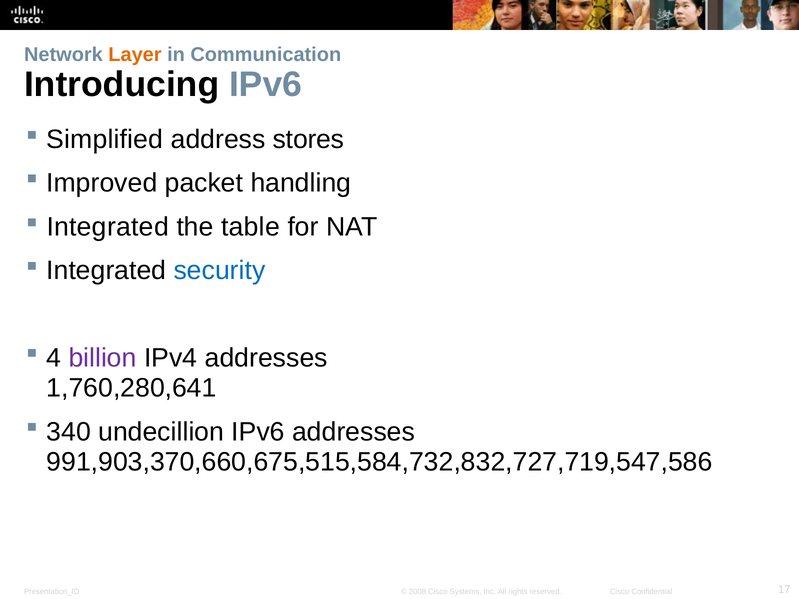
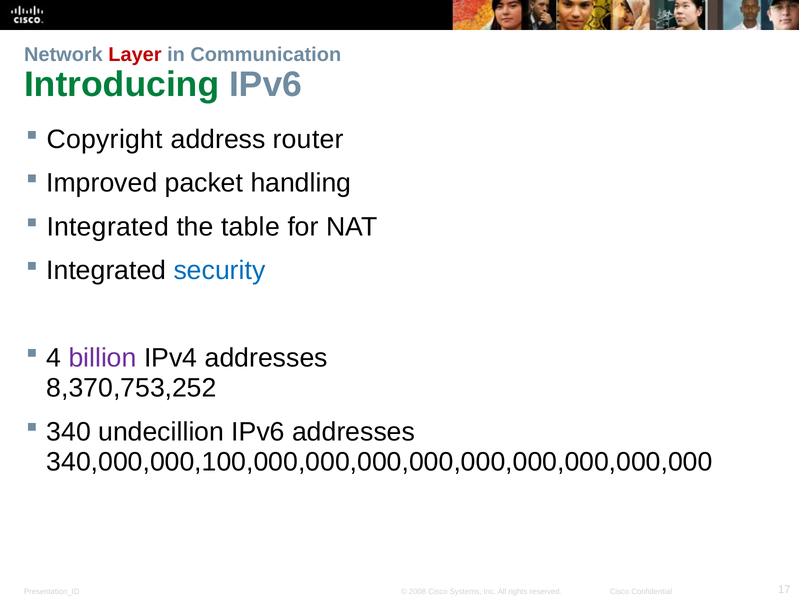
Layer colour: orange -> red (135, 55)
Introducing colour: black -> green (122, 85)
Simplified: Simplified -> Copyright (105, 140)
stores: stores -> router (308, 140)
1,760,280,641: 1,760,280,641 -> 8,370,753,252 (132, 388)
991,903,370,660,675,515,584,732,832,727,719,547,586: 991,903,370,660,675,515,584,732,832,727,719,547,586 -> 340,000,000,100,000,000,000,000,000,000,000,000,000 (380, 462)
